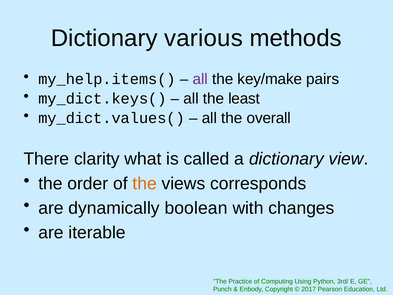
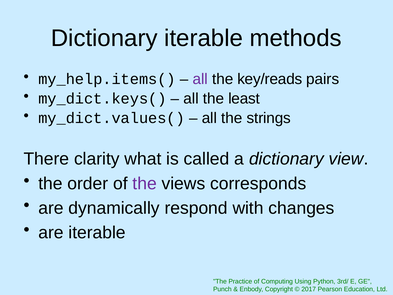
Dictionary various: various -> iterable (204, 38)
key/make: key/make -> key/reads (270, 79)
overall: overall -> strings (269, 118)
the colour: orange -> purple (145, 184)
boolean: boolean -> respond (196, 208)
